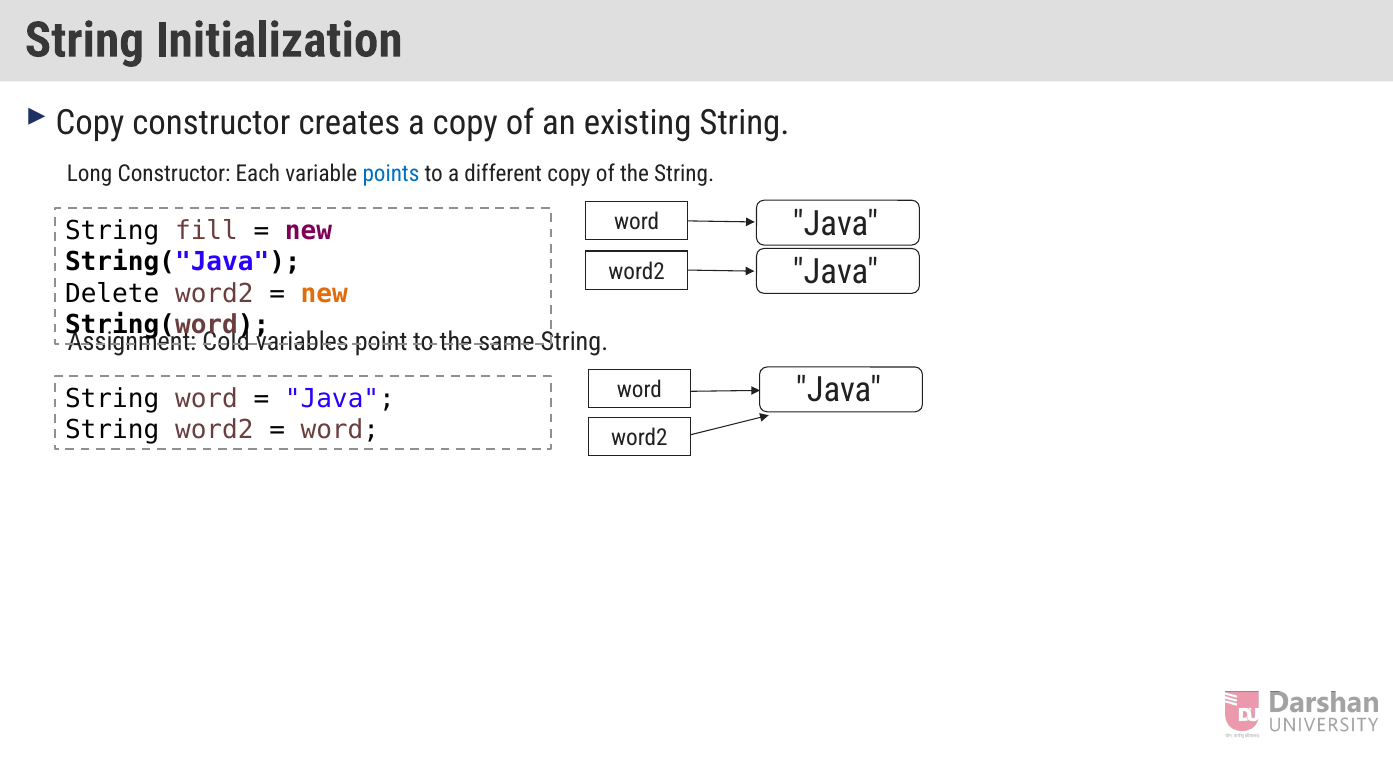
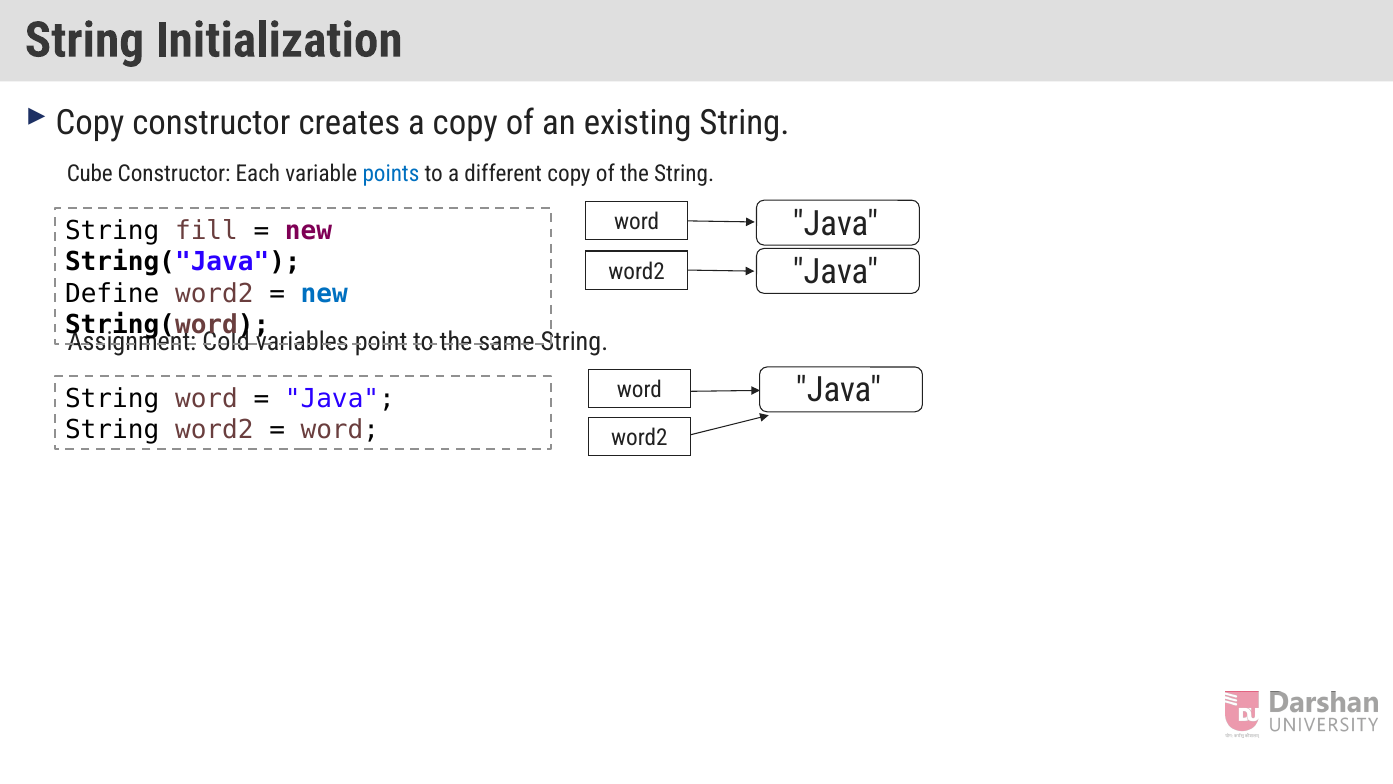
Long: Long -> Cube (90, 173)
Delete: Delete -> Define (112, 293)
new colour: orange -> blue (324, 293)
